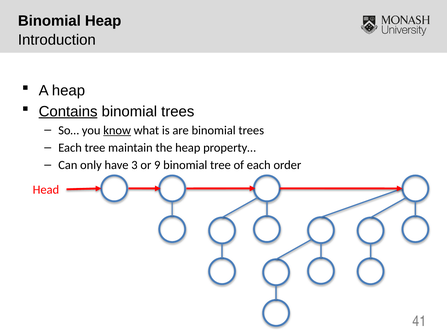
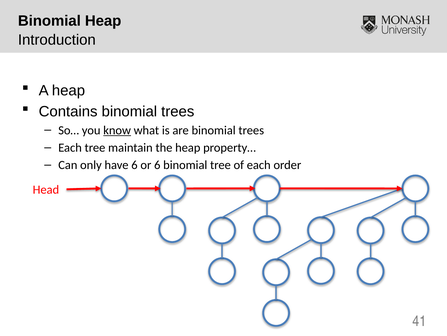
Contains underline: present -> none (68, 111)
have 3: 3 -> 6 (134, 165)
or 9: 9 -> 6 (157, 165)
